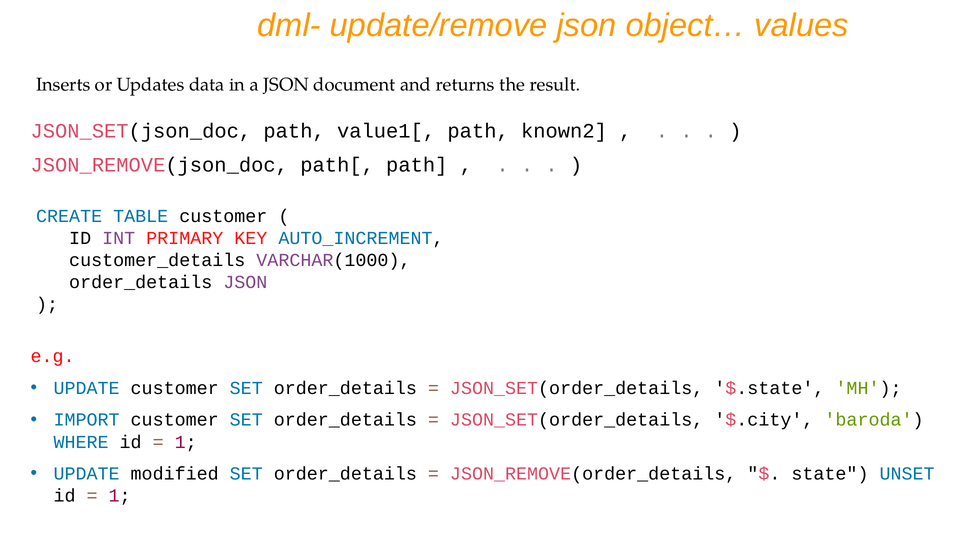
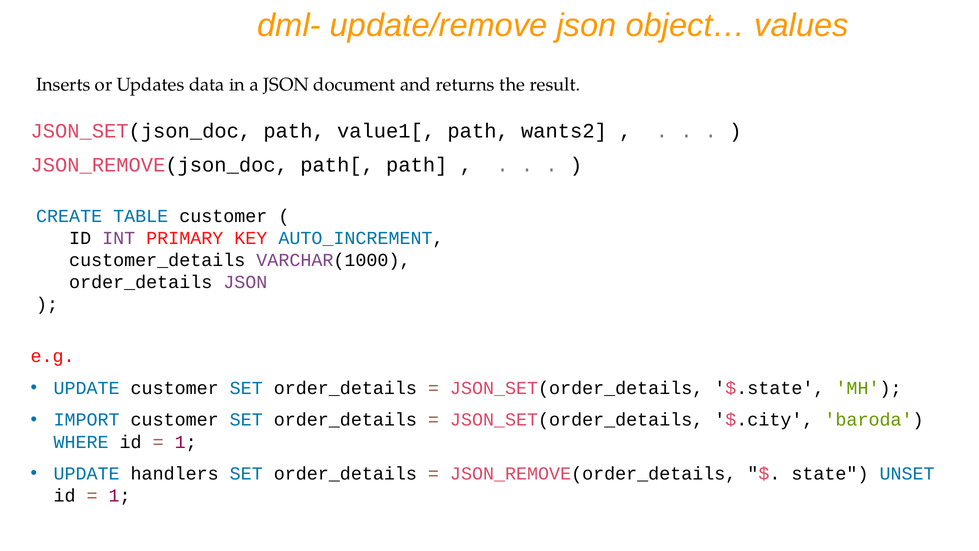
known2: known2 -> wants2 (564, 131)
modified: modified -> handlers (175, 474)
